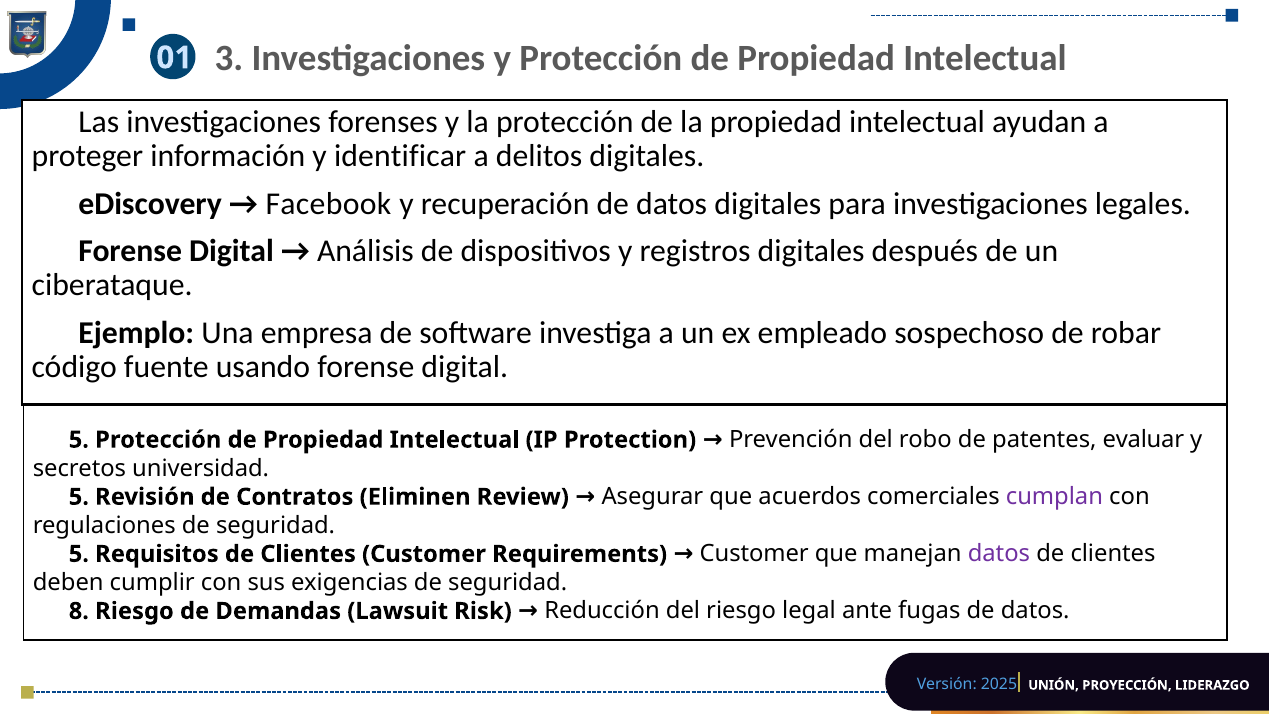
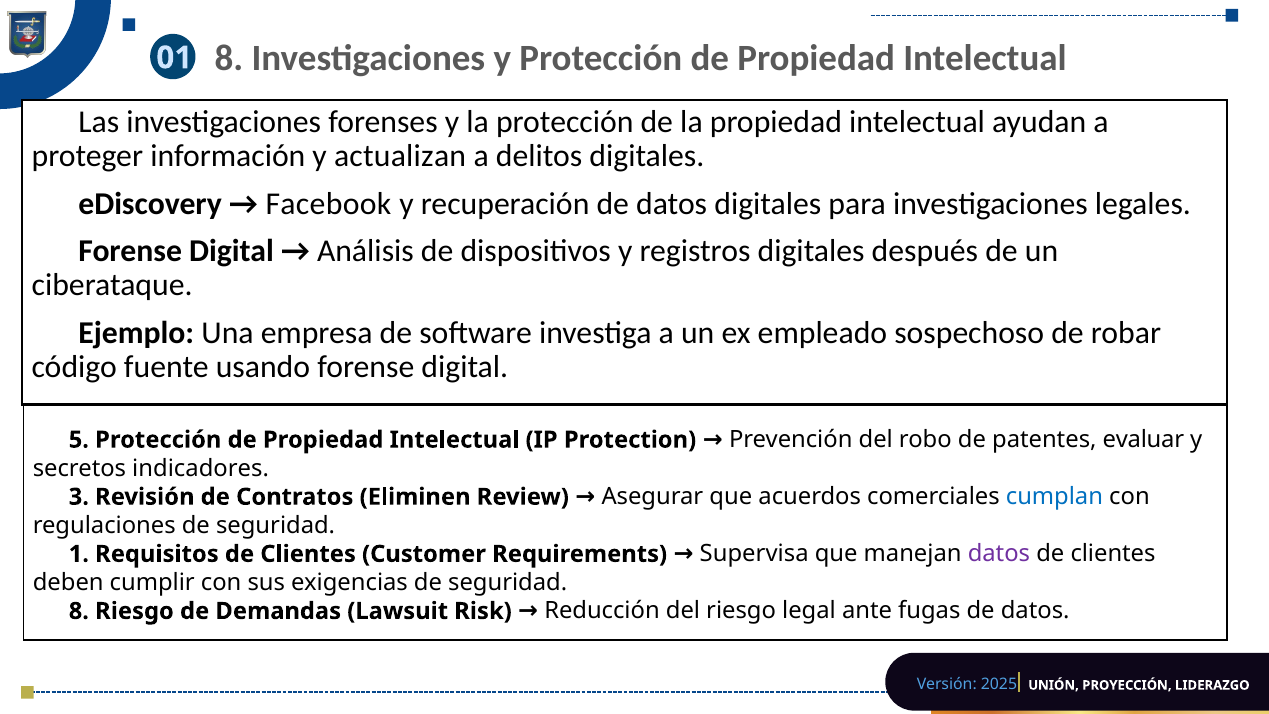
01 3: 3 -> 8 (229, 58)
identificar: identificar -> actualizan (400, 156)
universidad: universidad -> indicadores (201, 468)
5: 5 -> 3 (79, 497)
cumplan colour: purple -> blue (1054, 497)
5: 5 -> 1 (79, 554)
Customer: Customer -> Supervisa (754, 554)
